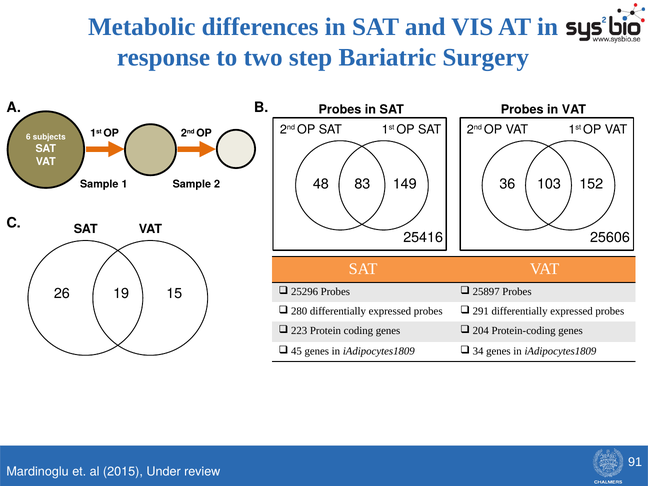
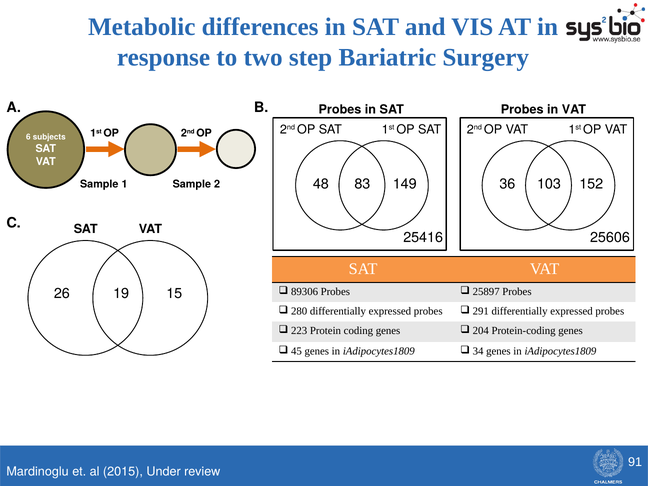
25296: 25296 -> 89306 (305, 292)
